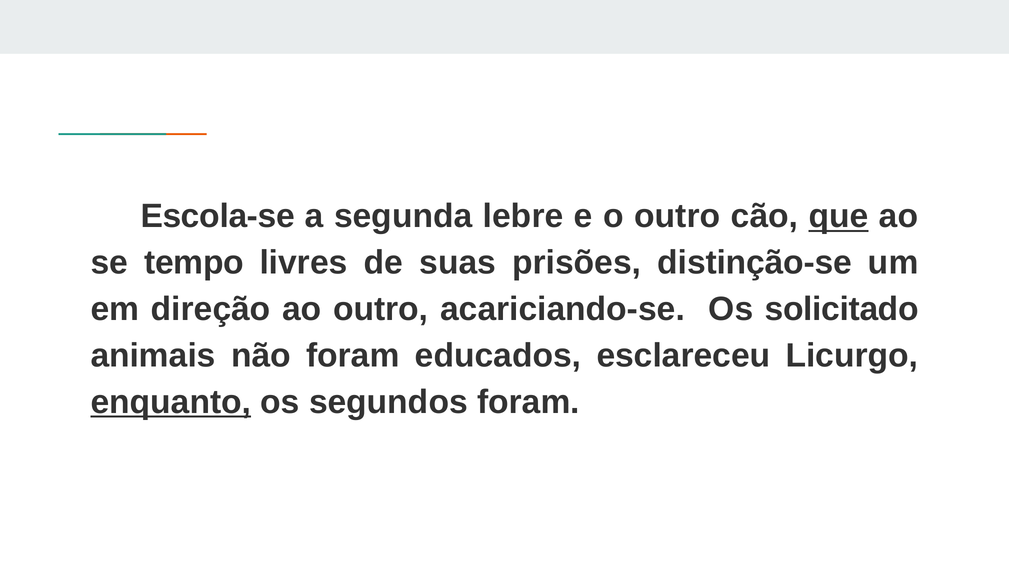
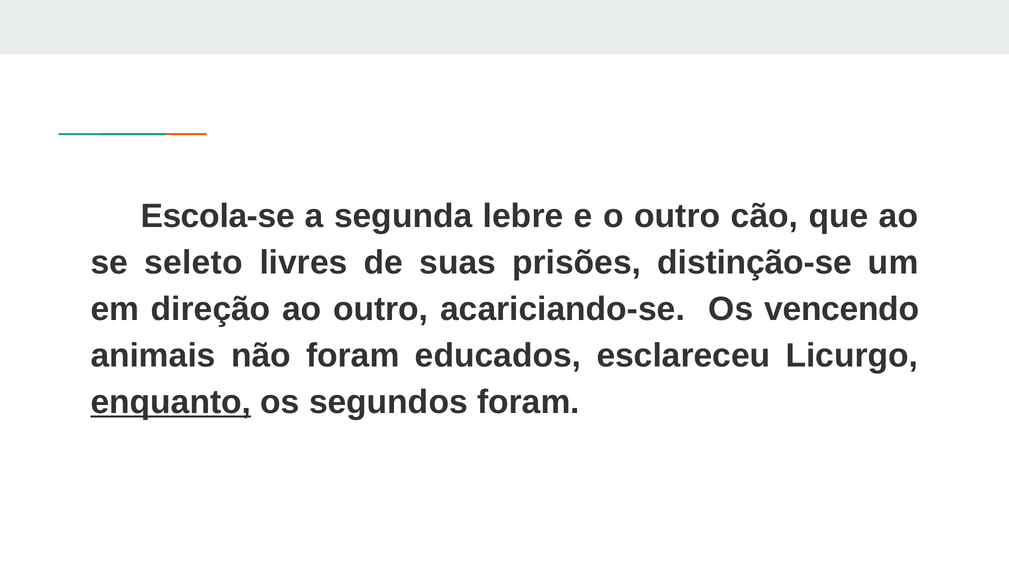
que underline: present -> none (839, 216)
tempo: tempo -> seleto (194, 263)
solicitado: solicitado -> vencendo (842, 309)
